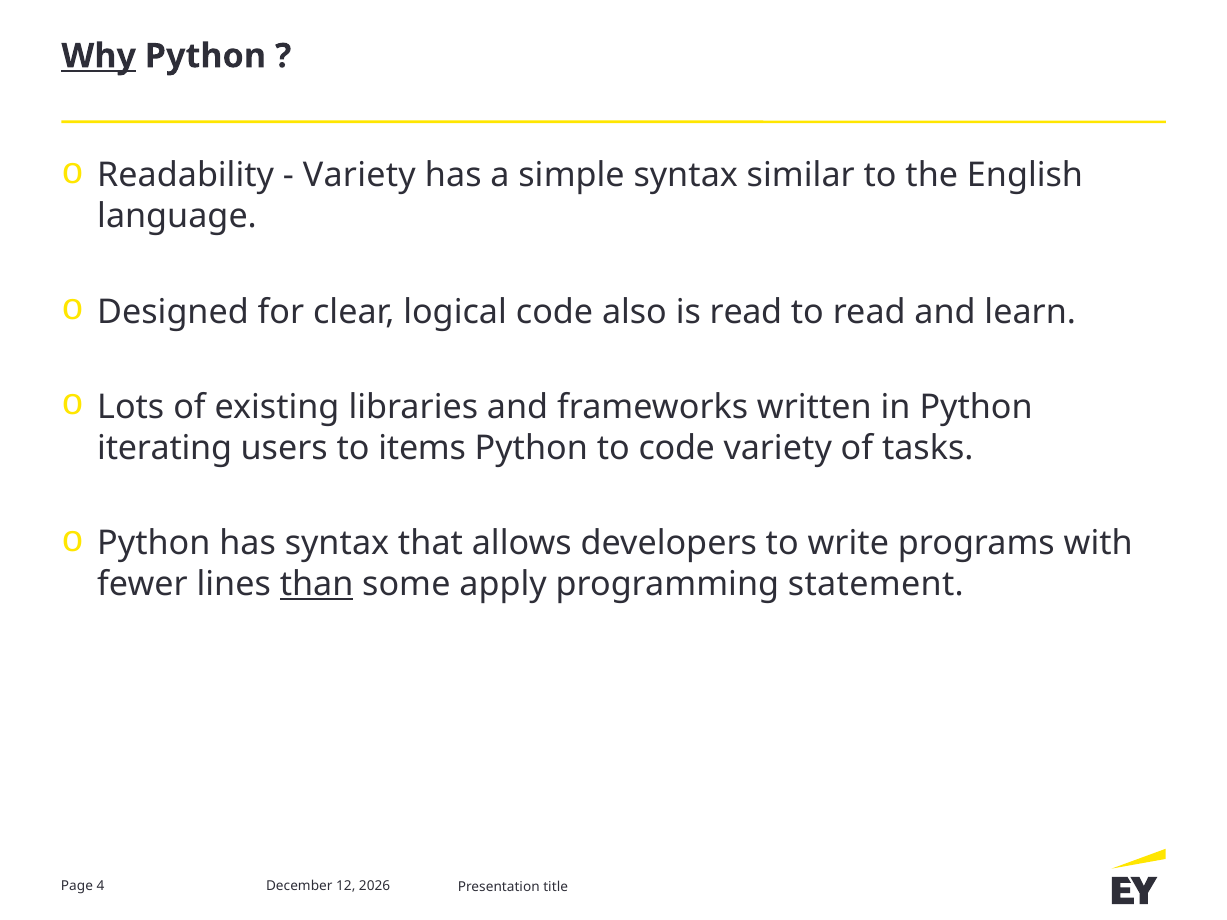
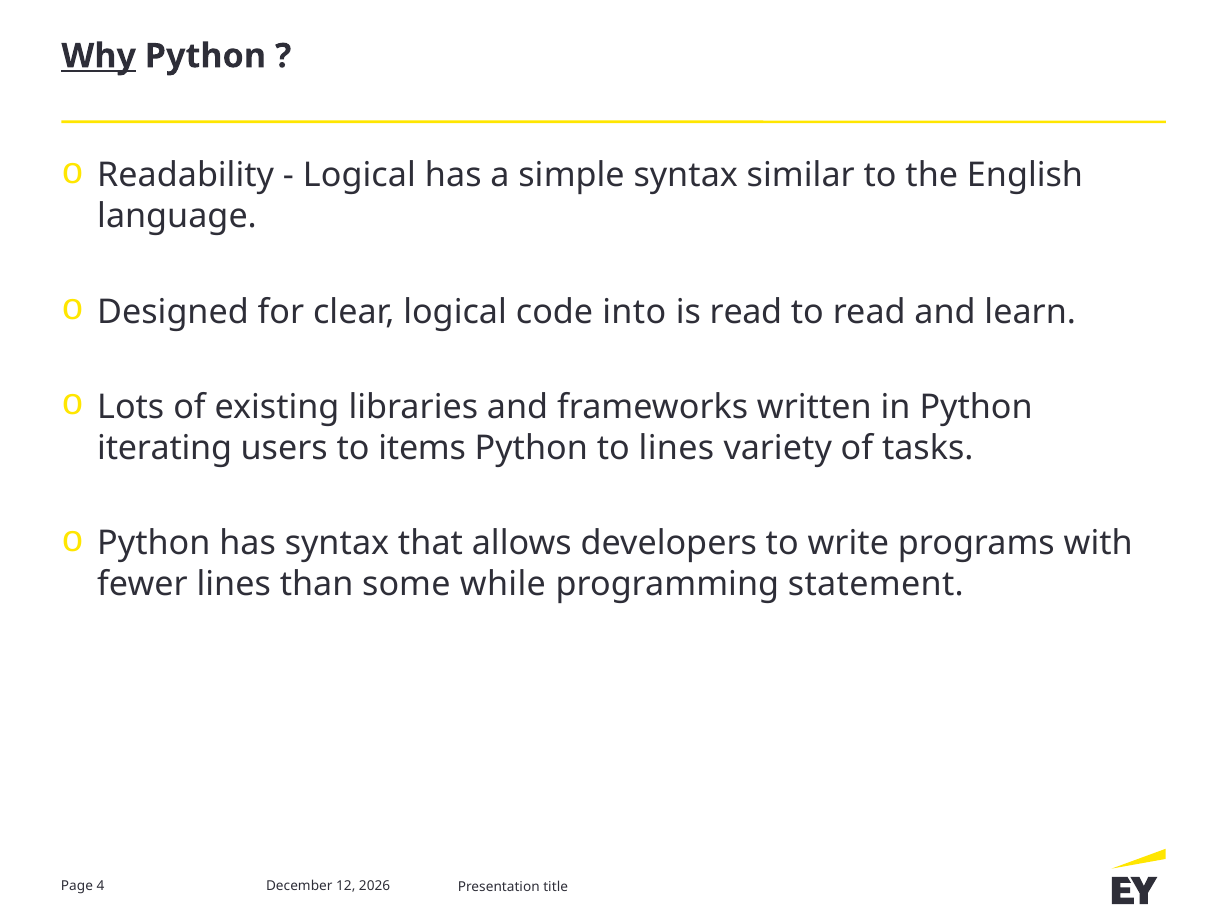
Variety: Variety -> Logical (359, 176)
also: also -> into (634, 312)
to code: code -> lines (676, 448)
than underline: present -> none (317, 585)
apply: apply -> while (503, 585)
